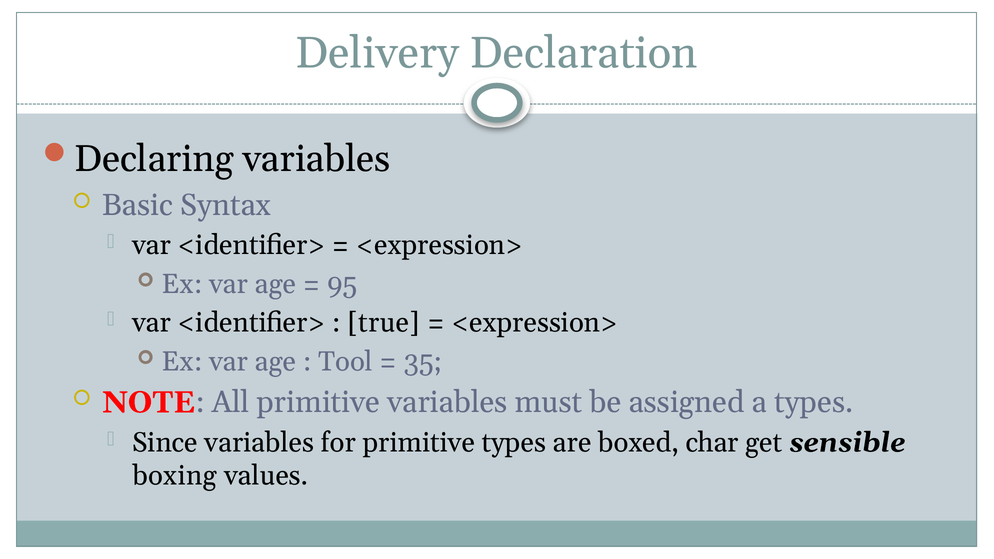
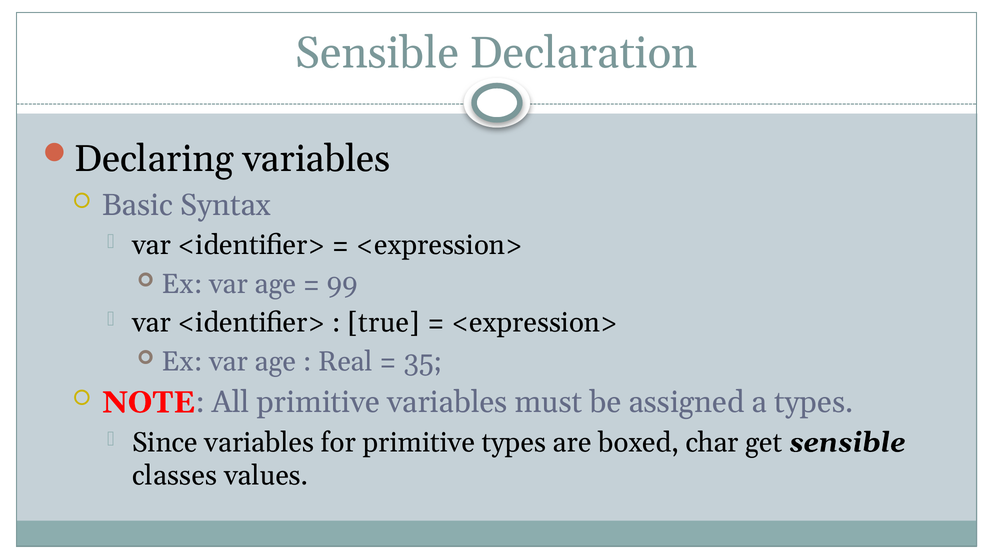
Delivery: Delivery -> Sensible (377, 53)
95: 95 -> 99 (342, 284)
Tool: Tool -> Real (345, 361)
boxing: boxing -> classes (175, 476)
